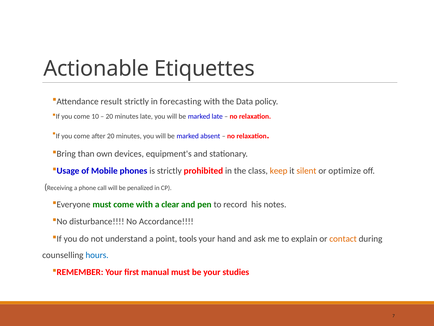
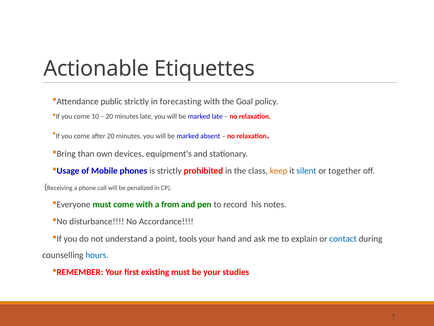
result: result -> public (111, 101)
Data: Data -> Goal (245, 101)
silent colour: orange -> blue (306, 171)
optimize: optimize -> together (345, 171)
clear: clear -> from (170, 204)
contact colour: orange -> blue (343, 238)
manual: manual -> existing (155, 272)
